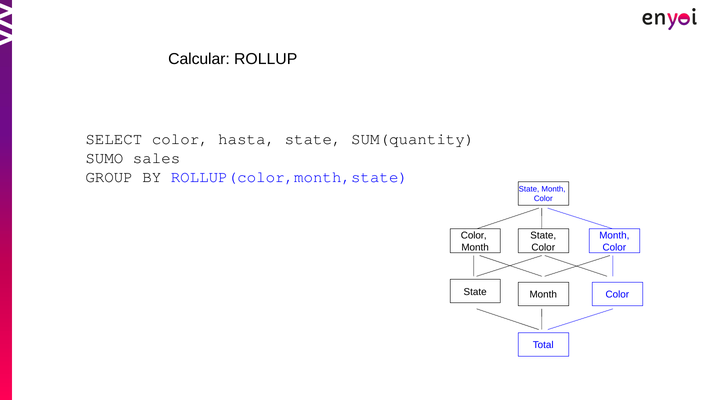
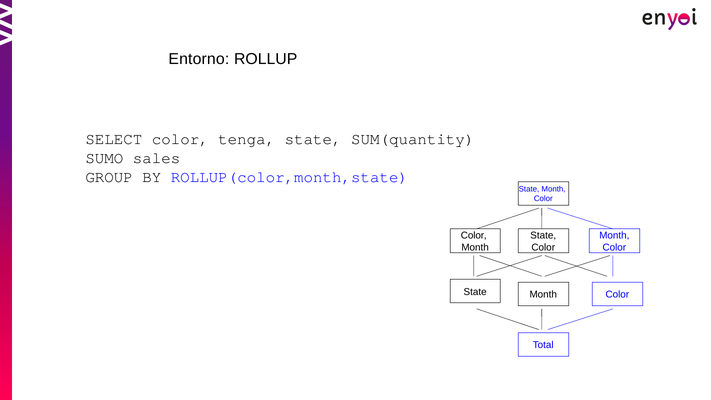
Calcular: Calcular -> Entorno (199, 59)
hasta: hasta -> tenga (247, 139)
